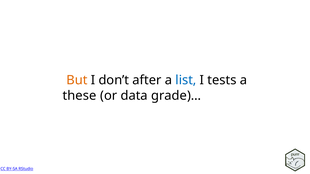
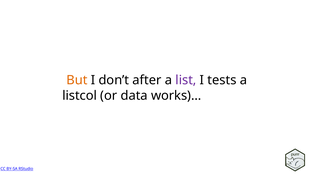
list colour: blue -> purple (186, 80)
these: these -> listcol (80, 96)
grade)…: grade)… -> works)… (176, 96)
